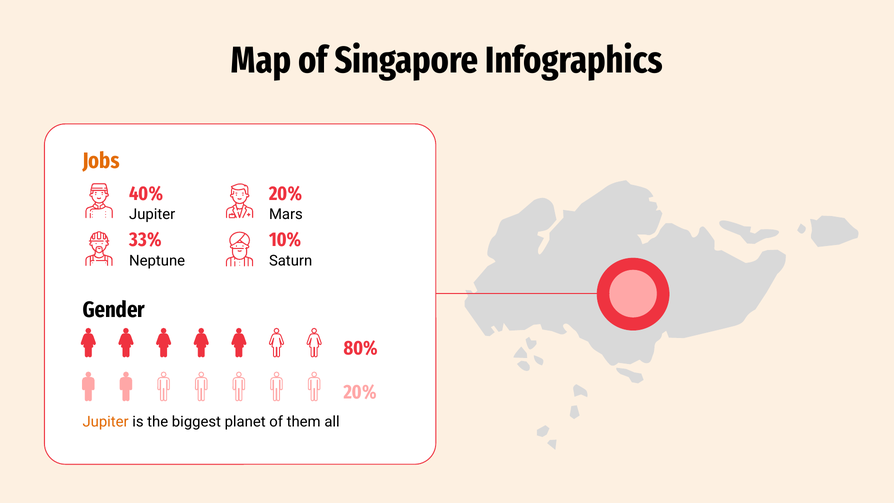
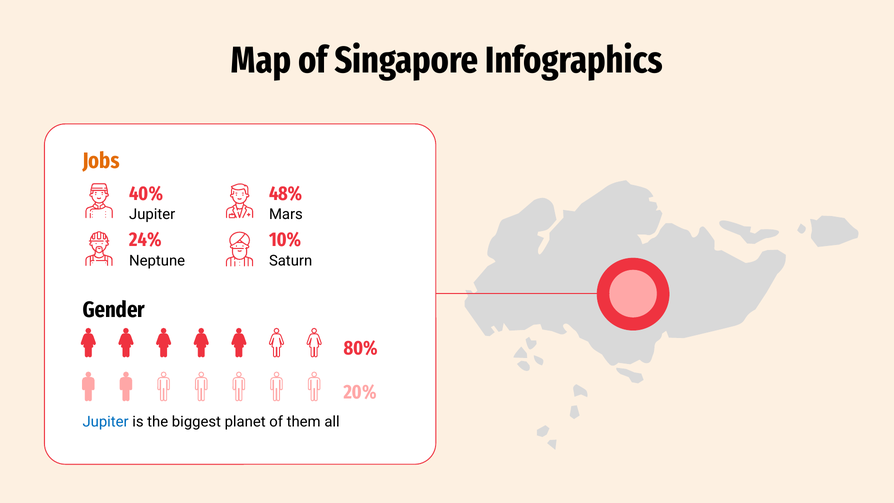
20%: 20% -> 48% (286, 193)
33%: 33% -> 24% (145, 240)
Jupiter colour: orange -> blue (106, 422)
